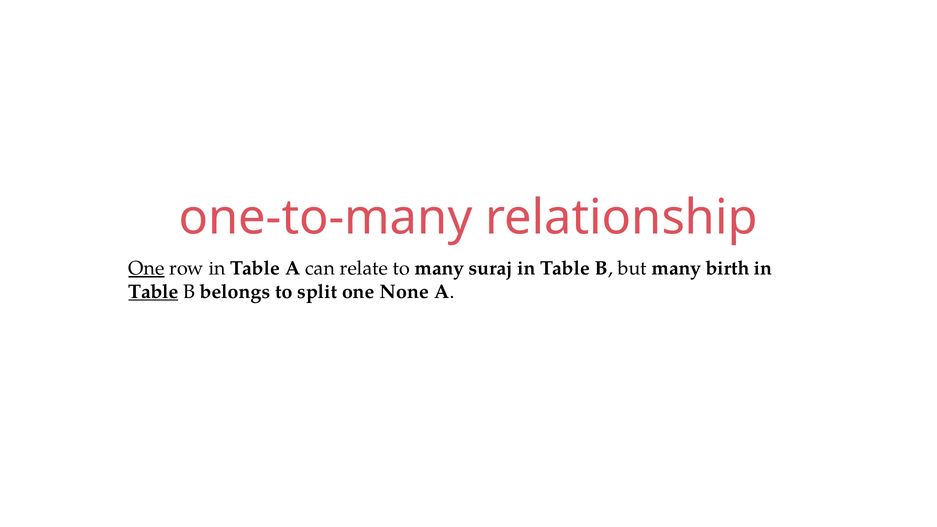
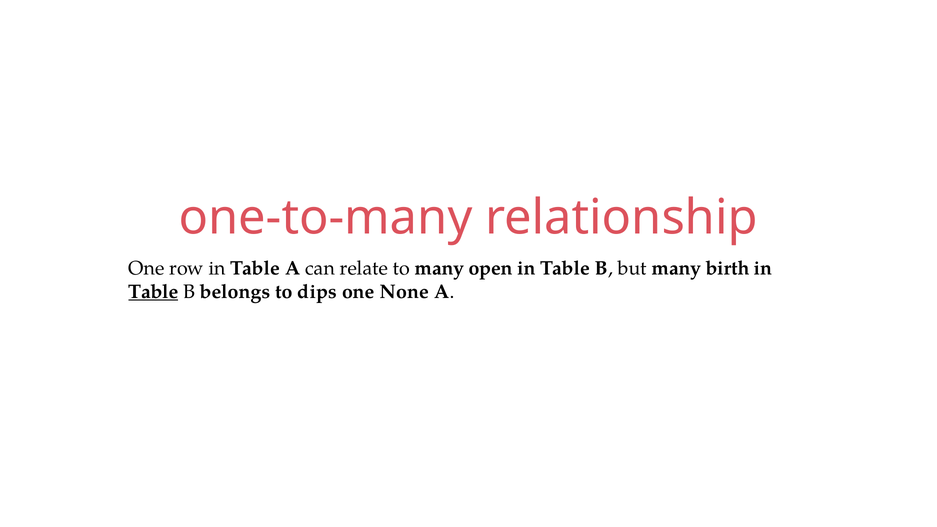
One underline: present -> none (146, 268)
suraj: suraj -> open (491, 268)
split: split -> dips (317, 292)
